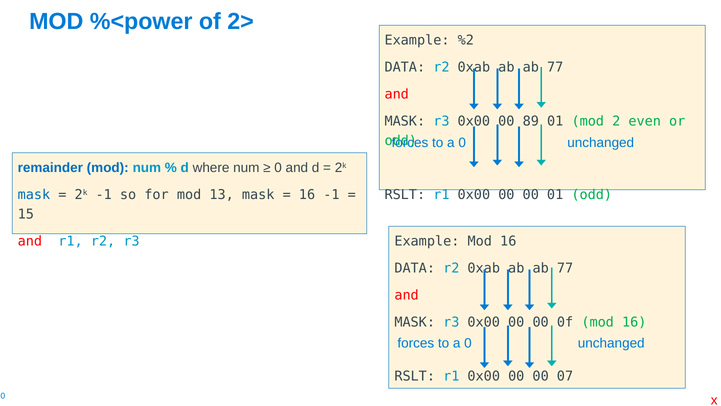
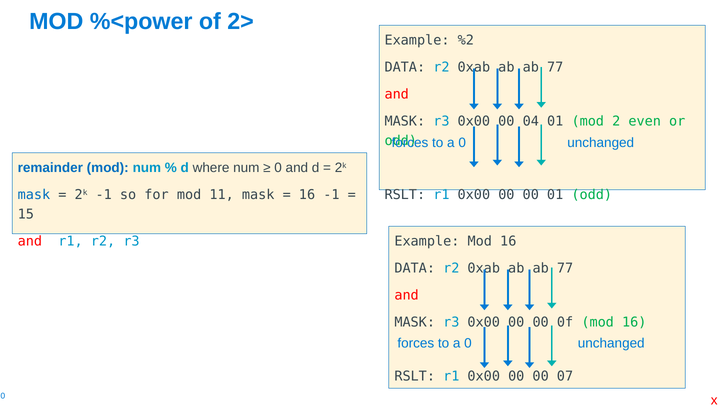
89: 89 -> 04 (531, 121)
13: 13 -> 11 (222, 195)
